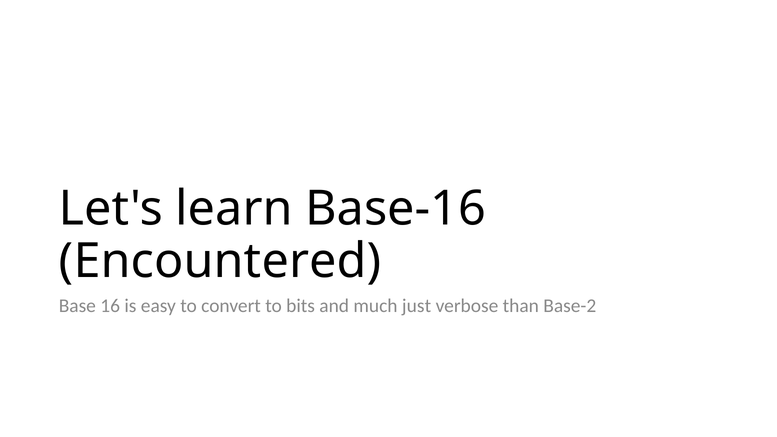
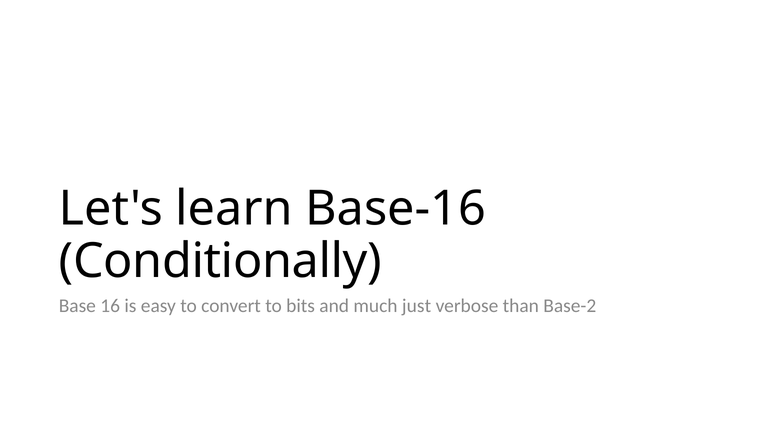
Encountered: Encountered -> Conditionally (220, 261)
